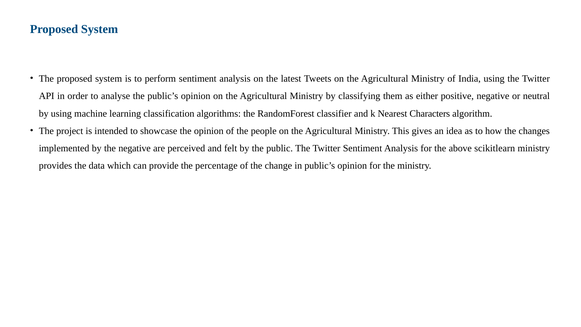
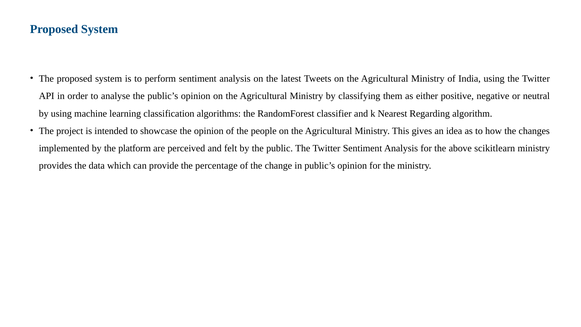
Characters: Characters -> Regarding (430, 113)
the negative: negative -> platform (135, 148)
